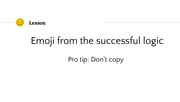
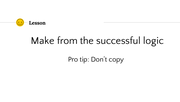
Emoji: Emoji -> Make (43, 40)
